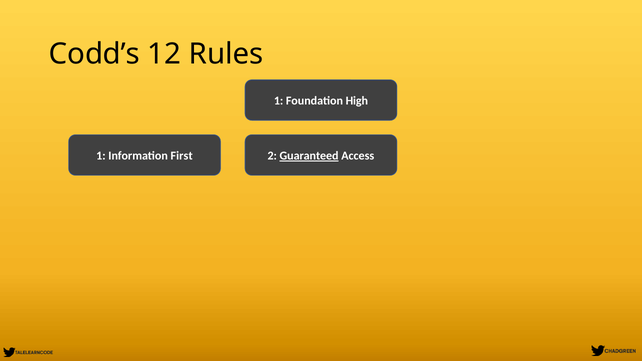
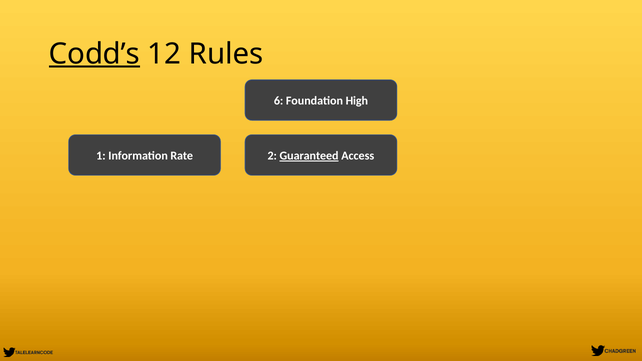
Codd’s underline: none -> present (94, 54)
1: 1 -> 6 (279, 101)
First: First -> Rate (182, 156)
